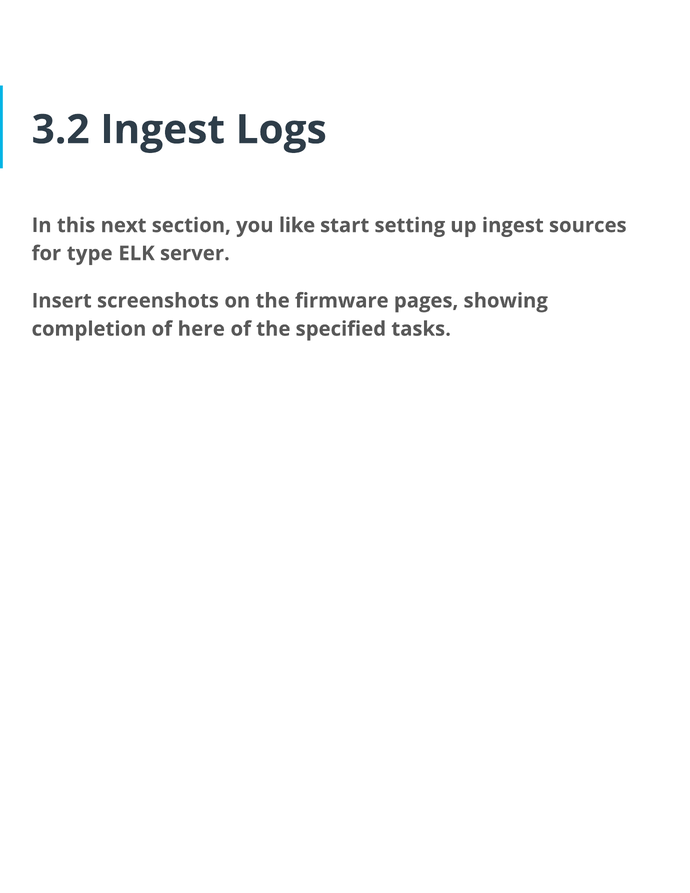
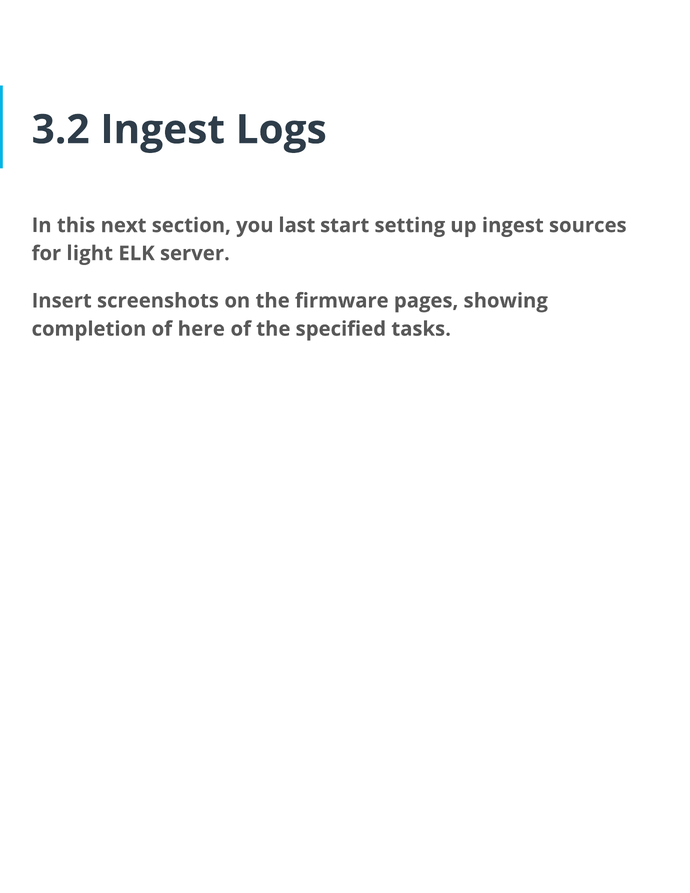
like: like -> last (297, 225)
type: type -> light (90, 253)
